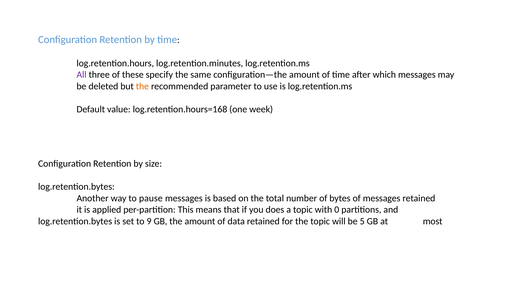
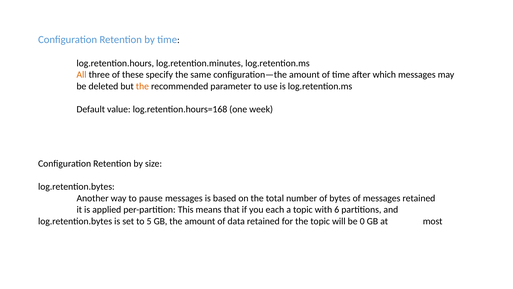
All colour: purple -> orange (82, 75)
does: does -> each (275, 209)
0: 0 -> 6 (337, 209)
9: 9 -> 5 (149, 221)
5: 5 -> 0 (362, 221)
